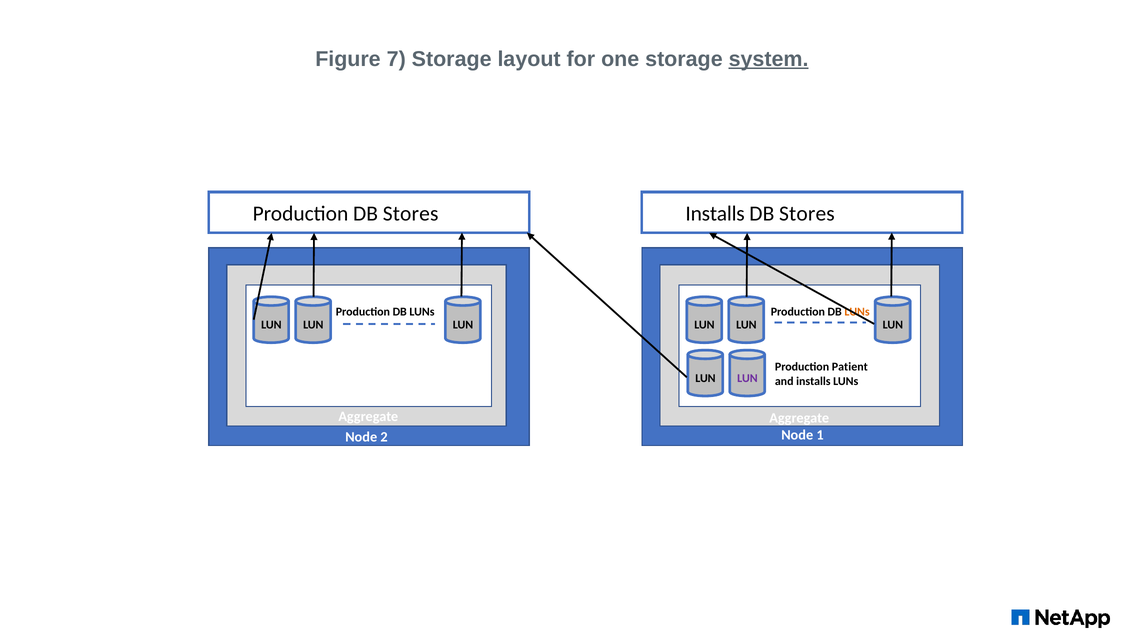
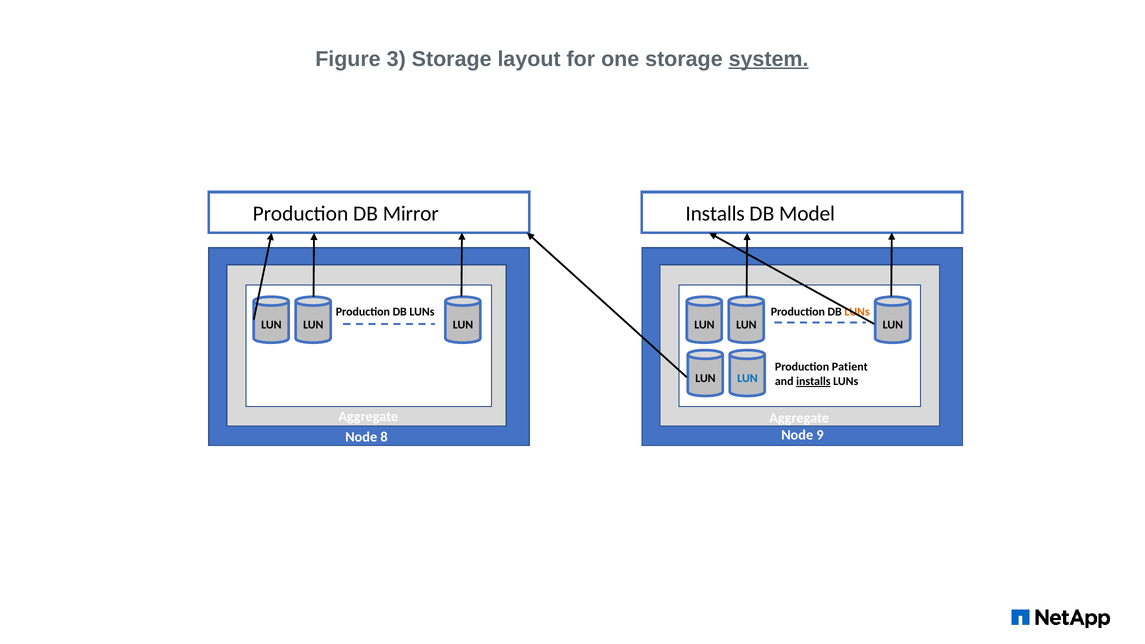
7: 7 -> 3 (396, 59)
Production DB Stores: Stores -> Mirror (411, 214)
Stores: Stores -> Model (807, 214)
LUN colour: purple -> blue (747, 378)
installs underline: none -> present (813, 381)
2: 2 -> 8 (384, 437)
1: 1 -> 9 (820, 435)
